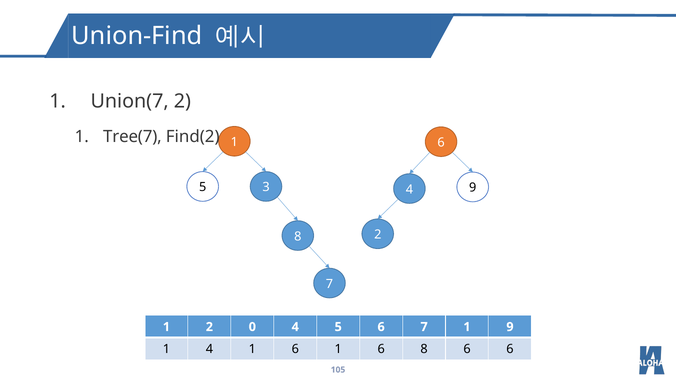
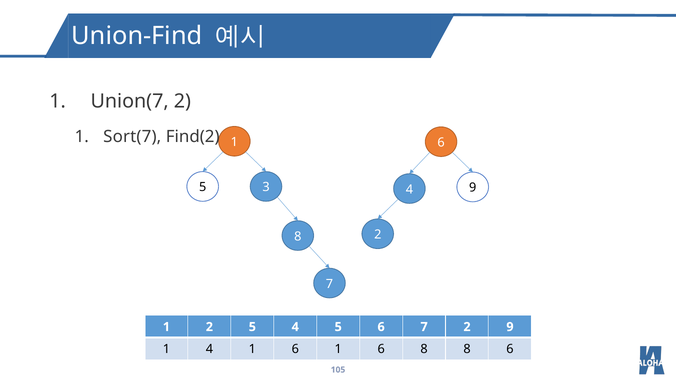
Tree(7: Tree(7 -> Sort(7 (132, 137)
1 2 0: 0 -> 5 (252, 327)
7 1: 1 -> 2 (467, 327)
8 6: 6 -> 8 (467, 349)
